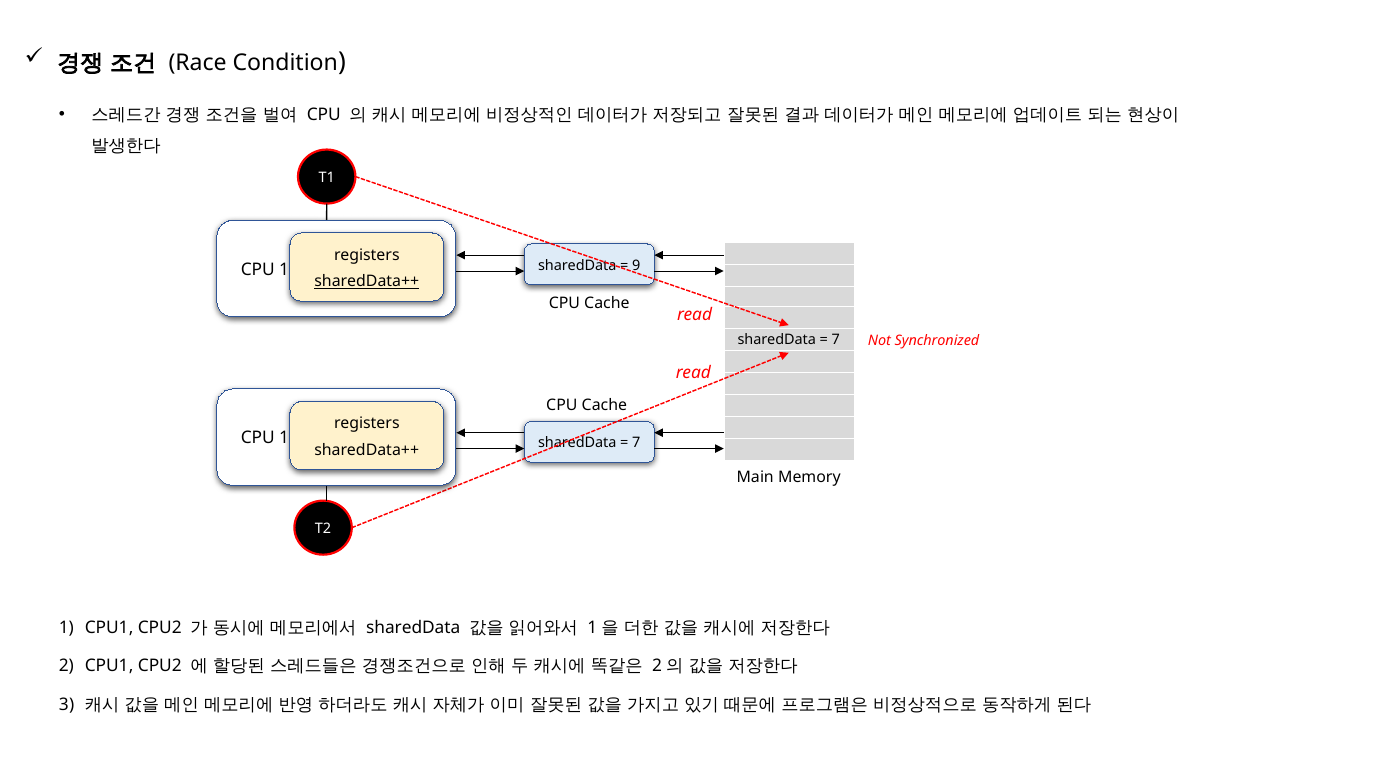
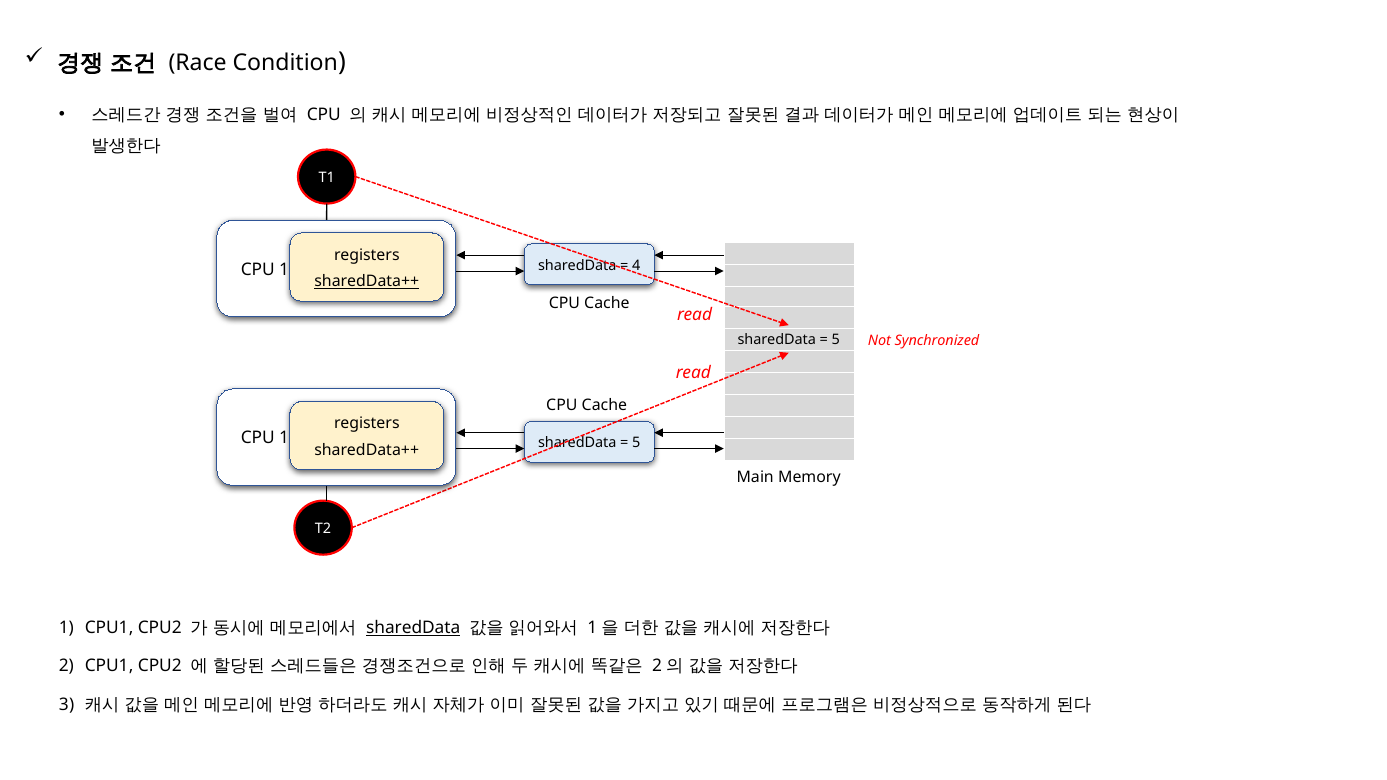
9: 9 -> 4 (636, 265)
7: 7 -> 5 (836, 340)
7: 7 -> 5 (636, 443)
sharedData underline: none -> present (413, 628)
